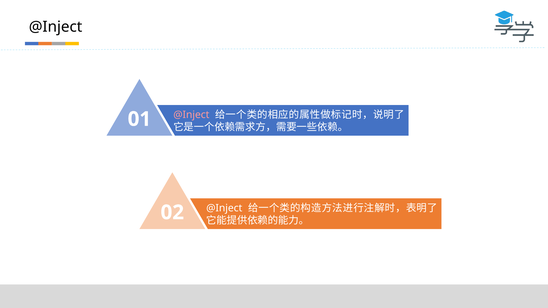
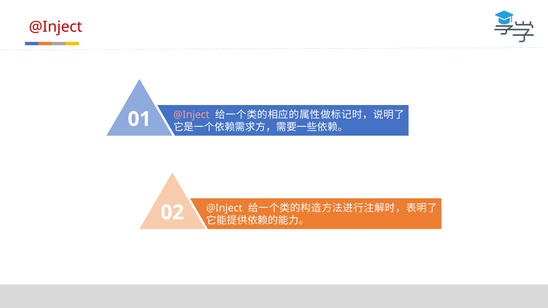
@Inject colour: black -> red (56, 27)
